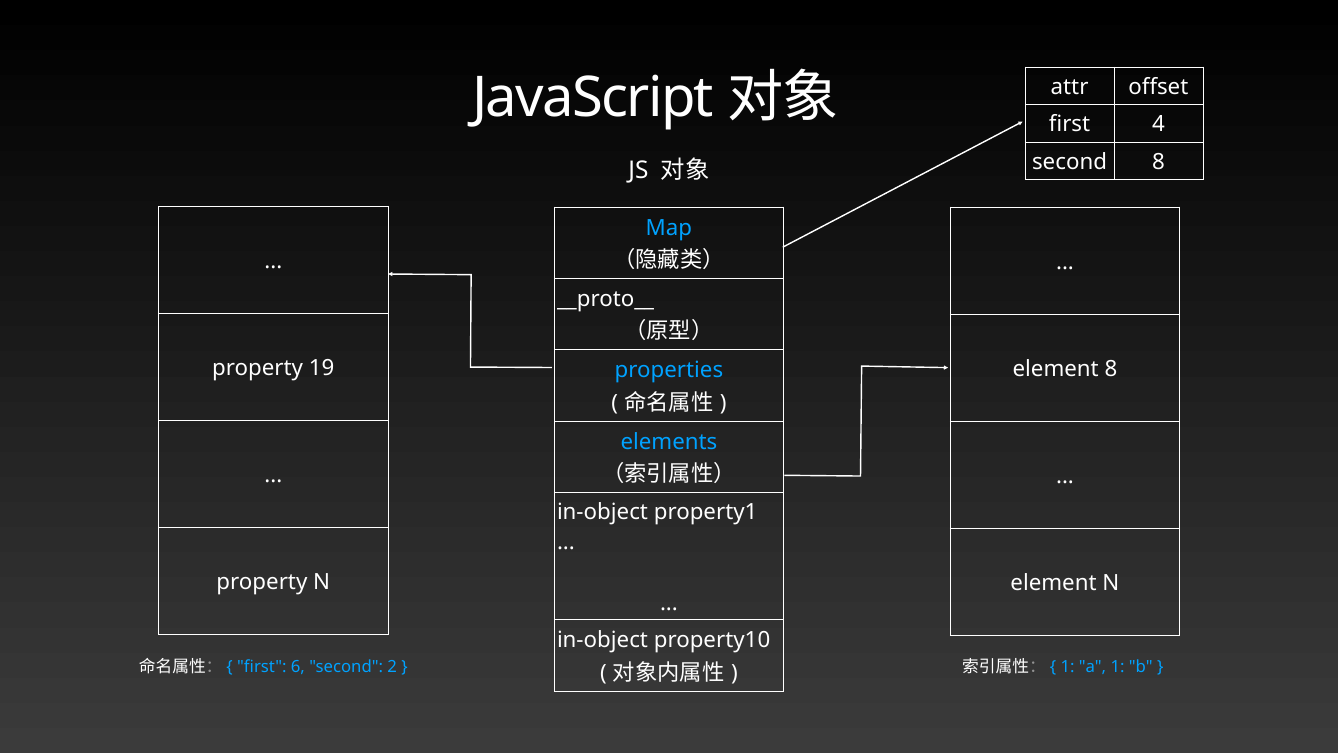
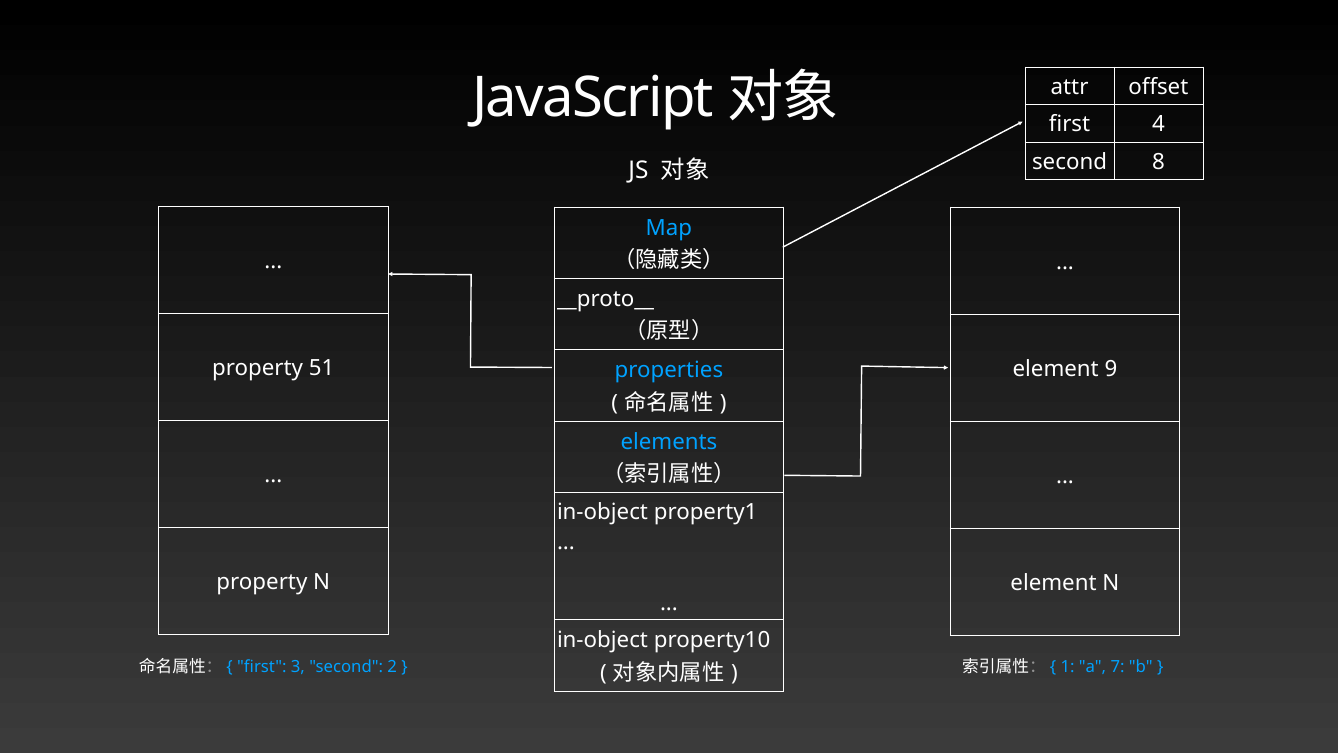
19: 19 -> 51 (322, 368)
element 8: 8 -> 9 (1111, 369)
6: 6 -> 3 (298, 666)
a 1: 1 -> 7 (1118, 666)
